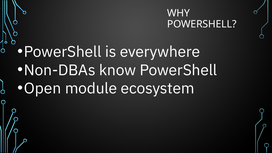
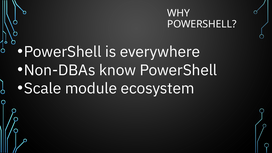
Open: Open -> Scale (43, 89)
